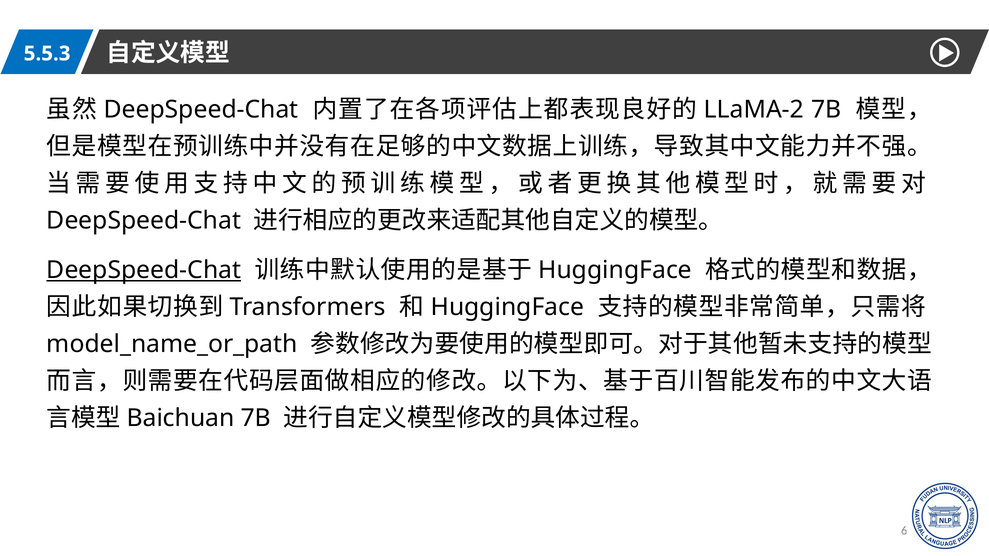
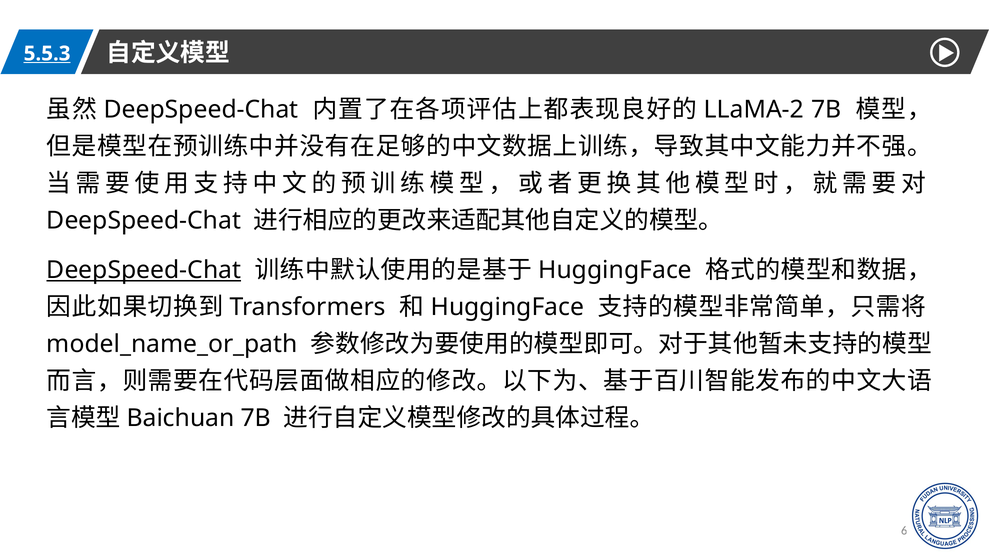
5.5.3 underline: none -> present (47, 54)
